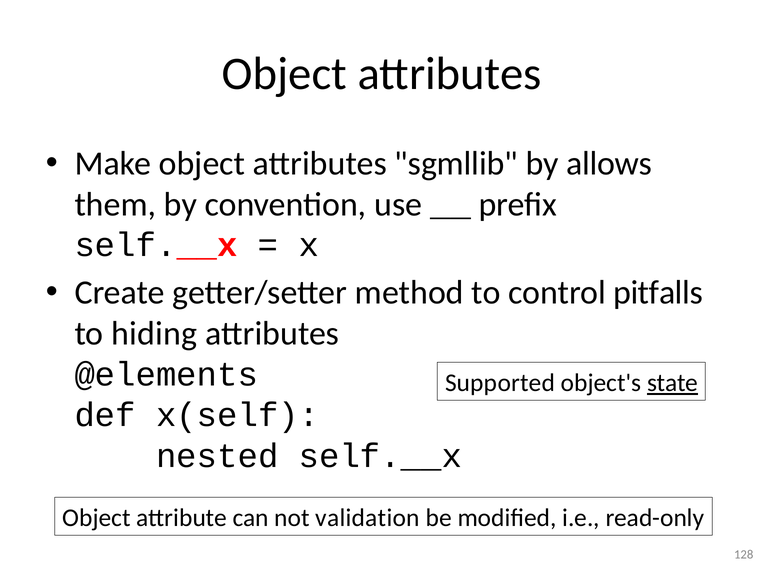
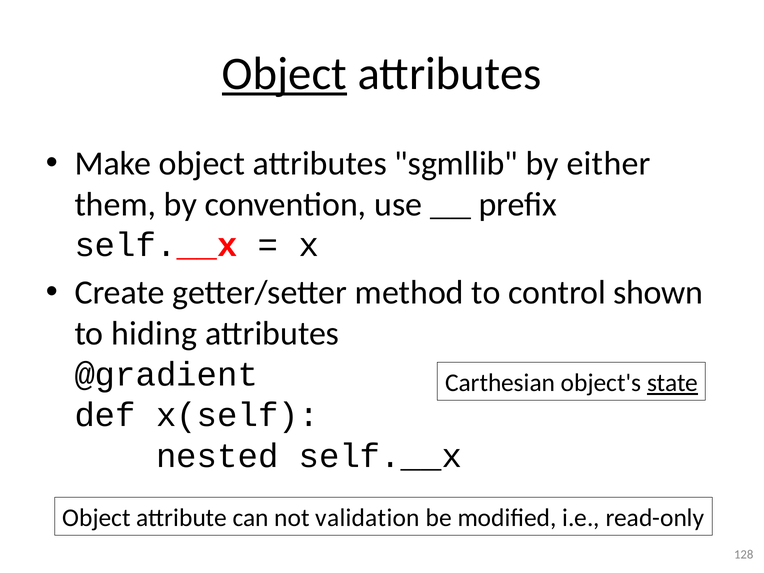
Object underline: none -> present (284, 74)
allows: allows -> either (609, 164)
pitfalls: pitfalls -> shown (658, 293)
@elements: @elements -> @gradient (166, 374)
Supported: Supported -> Carthesian (500, 383)
